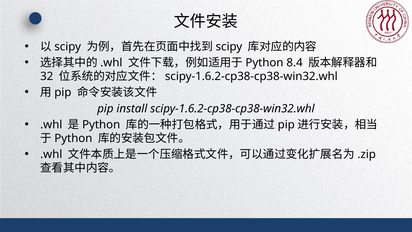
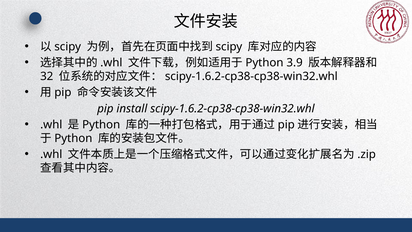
8.4: 8.4 -> 3.9 (295, 63)
